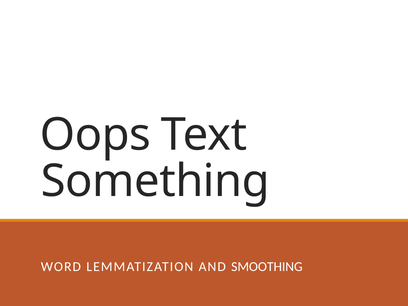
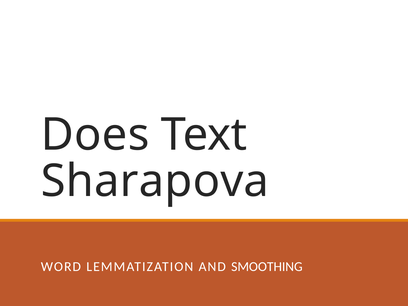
Oops: Oops -> Does (95, 135)
Something: Something -> Sharapova (155, 181)
